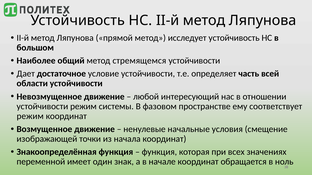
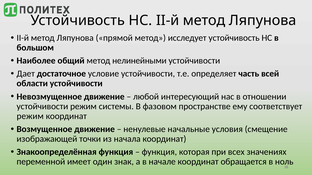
стремящемся: стремящемся -> нелинейными (139, 61)
